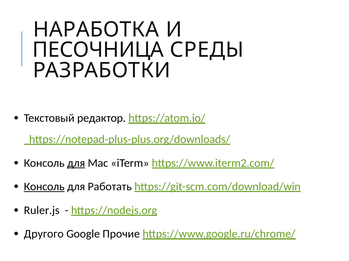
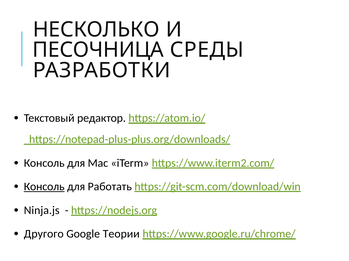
НАРАБОТКА: НАРАБОТКА -> НЕСКОЛЬКО (96, 30)
для underline: present -> none (76, 163)
Ruler.js: Ruler.js -> Ninja.js (42, 211)
Прочие: Прочие -> Теории (121, 235)
